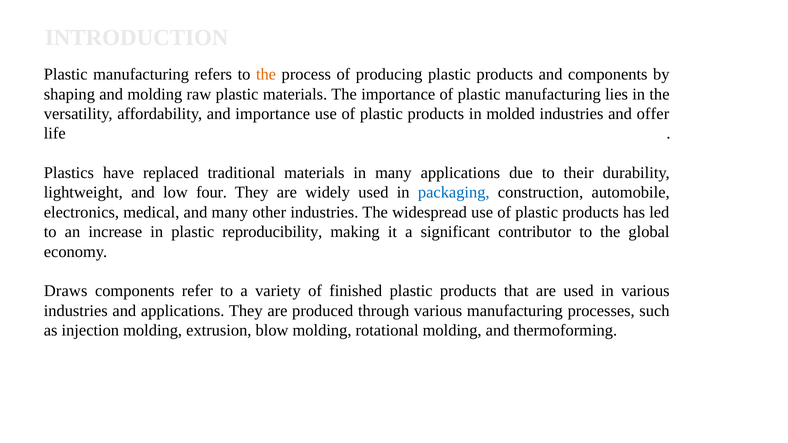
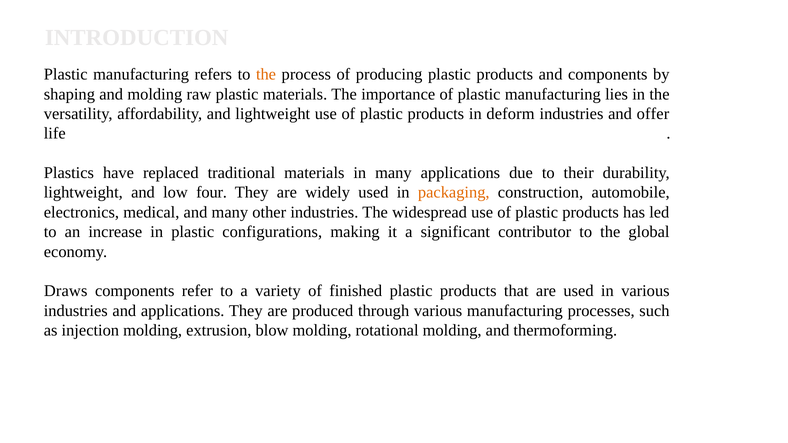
and importance: importance -> lightweight (273, 114)
molded: molded -> deform (511, 114)
packaging colour: blue -> orange (454, 193)
reproducibility: reproducibility -> configurations (272, 232)
